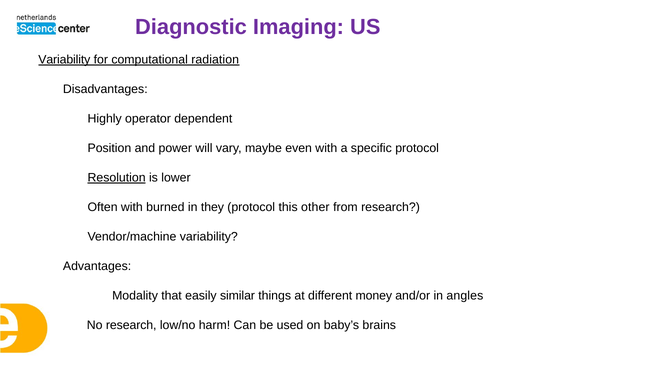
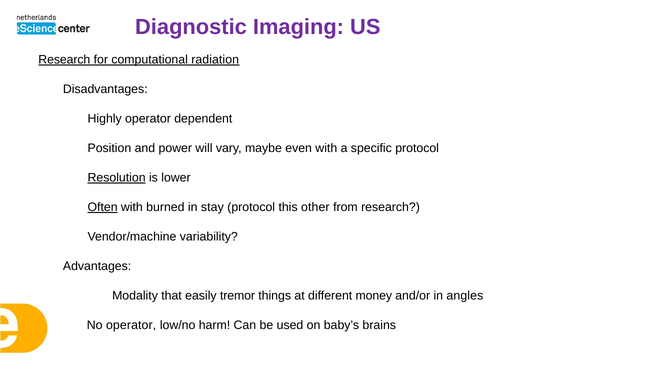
Variability: Variability -> Research (64, 60)
Often underline: none -> present (103, 207)
they: they -> stay (212, 207)
similar: similar -> tremor (238, 296)
No research: research -> operator (131, 325)
